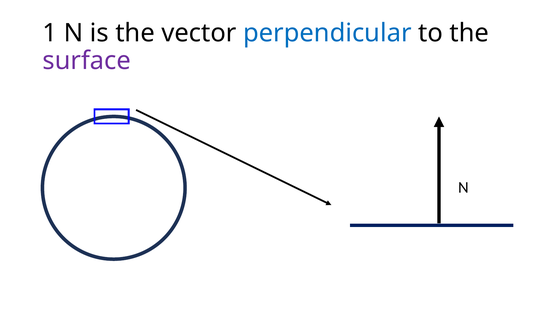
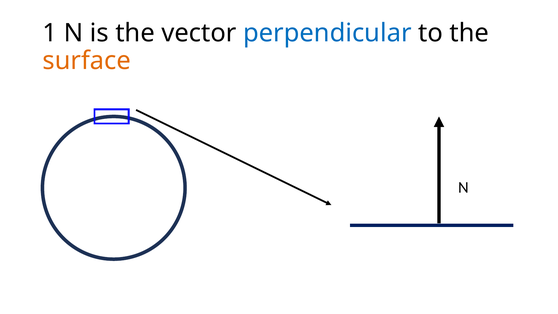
surface colour: purple -> orange (87, 61)
